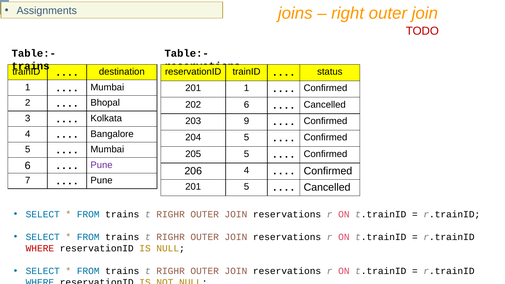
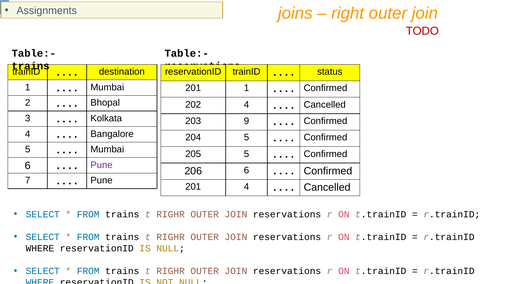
202 6: 6 -> 4 (247, 105)
206 4: 4 -> 6 (247, 170)
201 5: 5 -> 4 (247, 187)
WHERE colour: red -> black (40, 248)
